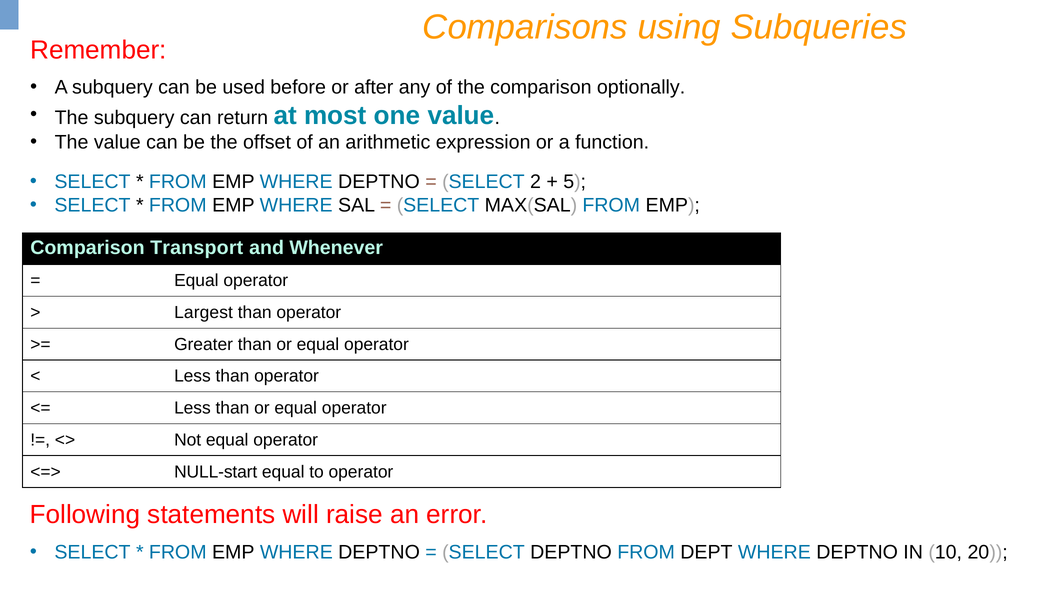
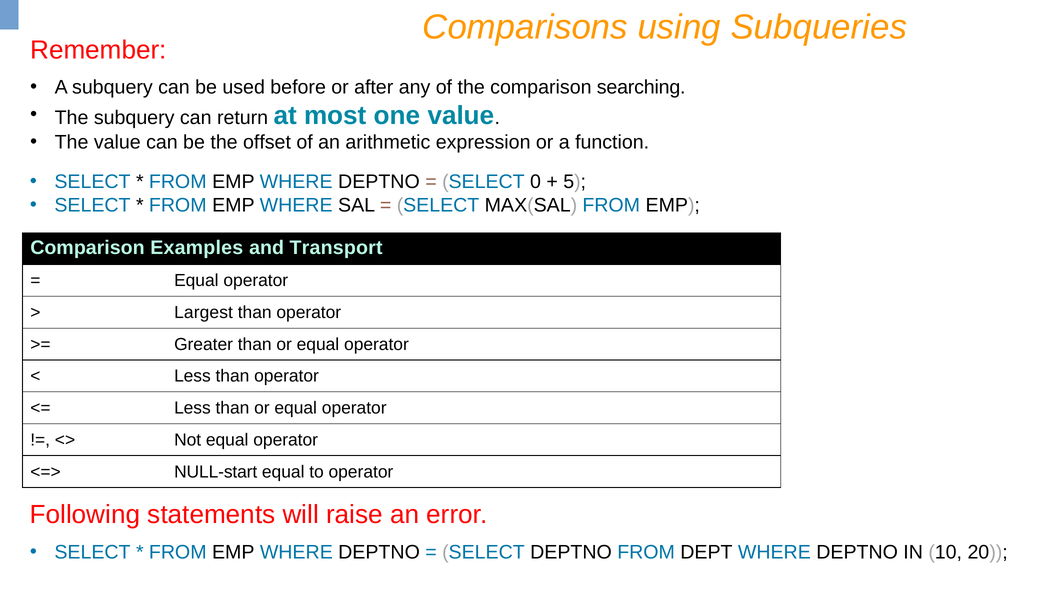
optionally: optionally -> searching (641, 87)
2: 2 -> 0 (536, 182)
Transport: Transport -> Examples (197, 248)
Whenever: Whenever -> Transport (336, 248)
